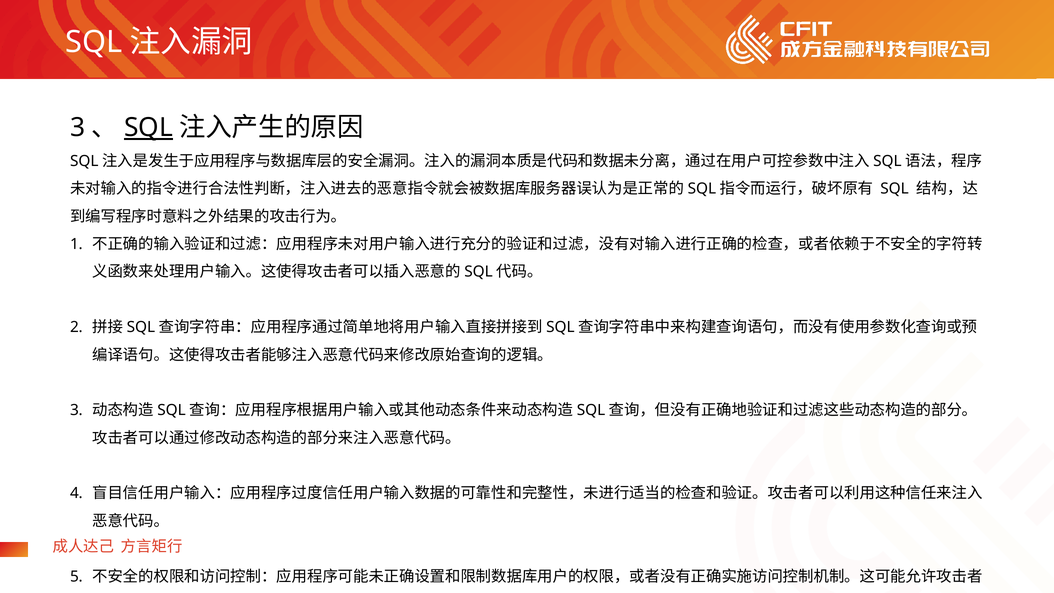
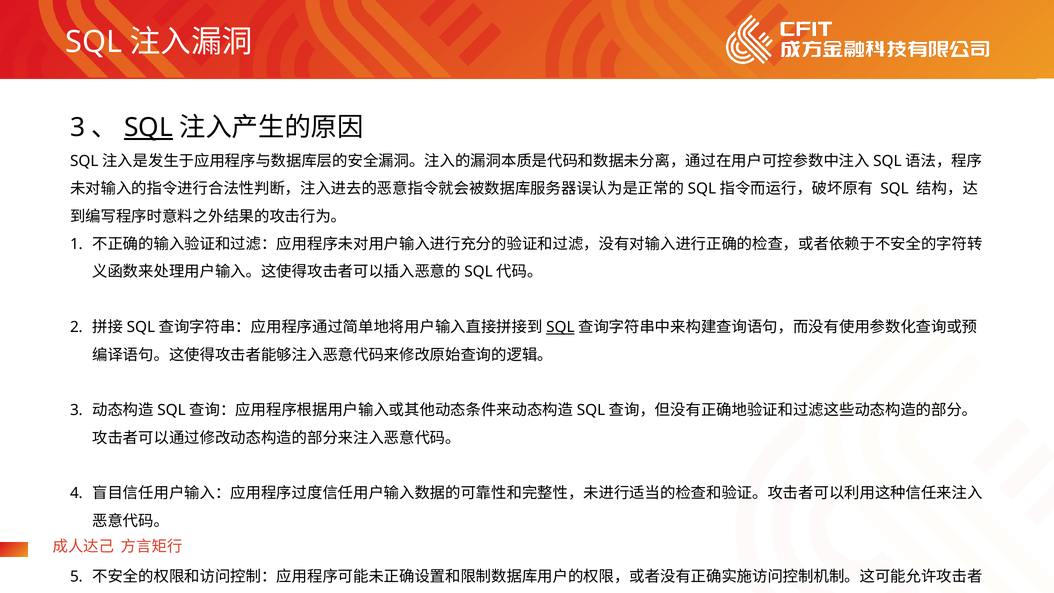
SQL underline: none -> present (560, 327)
